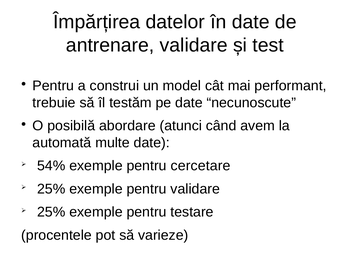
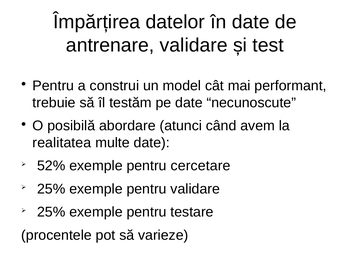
automată: automată -> realitatea (62, 143)
54%: 54% -> 52% (51, 166)
